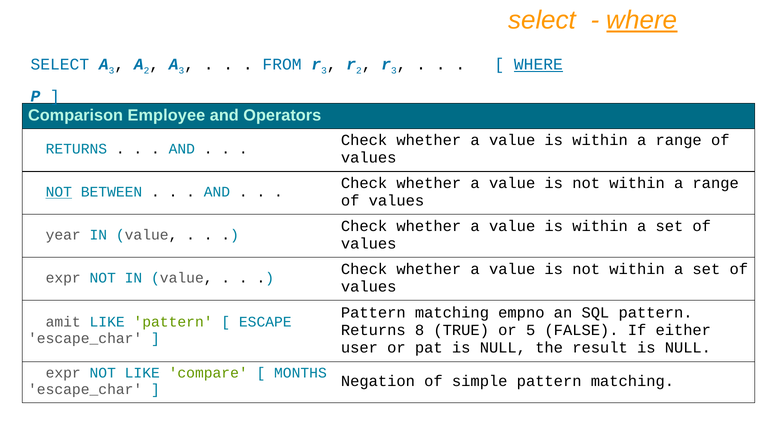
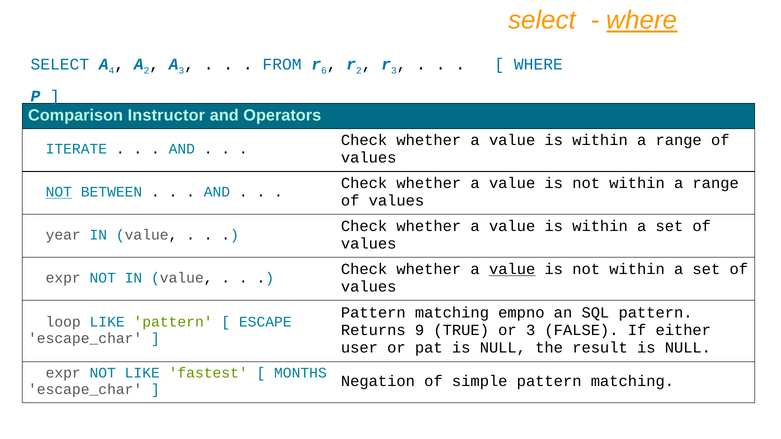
SELECT A 3: 3 -> 4 (112, 71)
3: 3 -> 6 (324, 71)
WHERE underline: present -> none (538, 64)
Employee: Employee -> Instructor (166, 116)
RETURNS: RETURNS -> ITERATE (76, 149)
value underline: none -> present (512, 269)
amit: amit -> loop (63, 322)
8: 8 -> 9 (420, 330)
or 5: 5 -> 3 (531, 330)
compare: compare -> fastest (208, 373)
